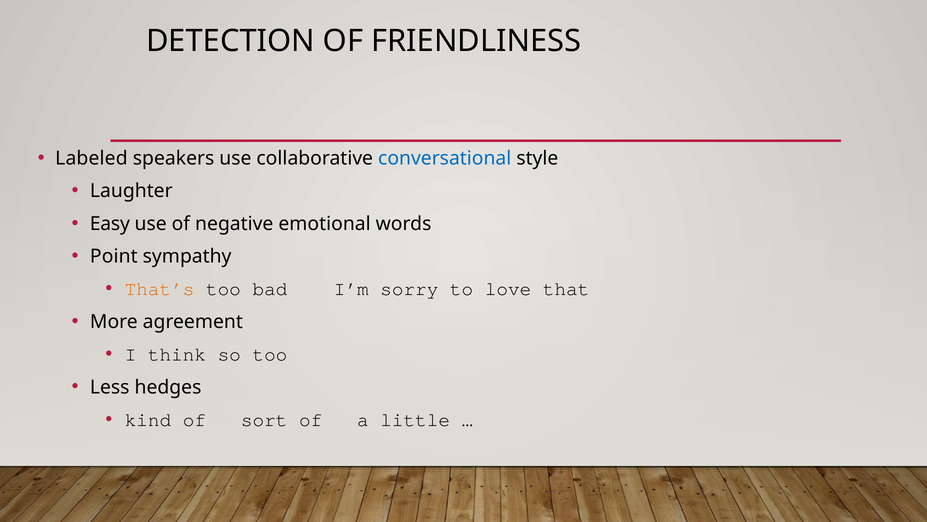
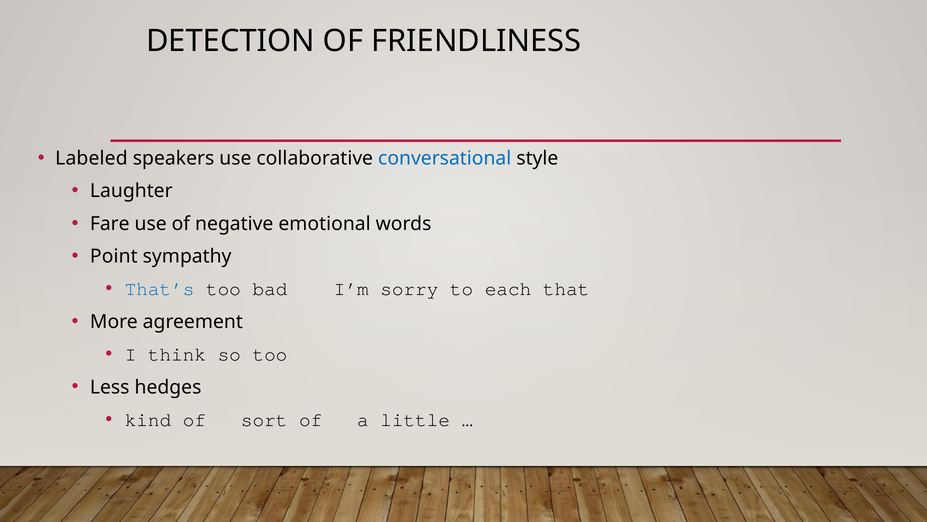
Easy: Easy -> Fare (110, 223)
That’s colour: orange -> blue (160, 289)
love: love -> each (508, 289)
